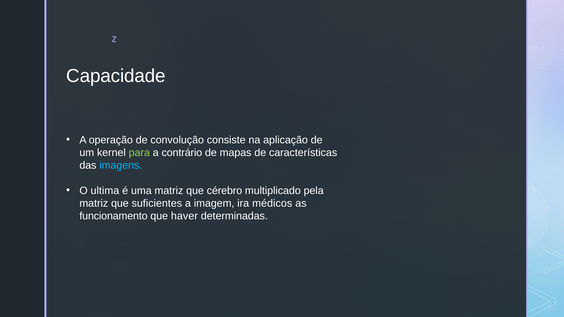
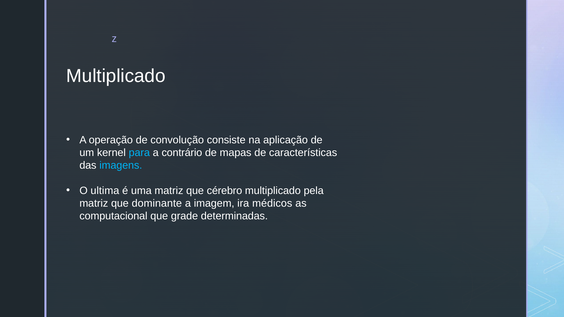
Capacidade: Capacidade -> Multiplicado (116, 76)
para colour: light green -> light blue (139, 153)
suficientes: suficientes -> dominante (157, 203)
funcionamento: funcionamento -> computacional (113, 216)
haver: haver -> grade (184, 216)
